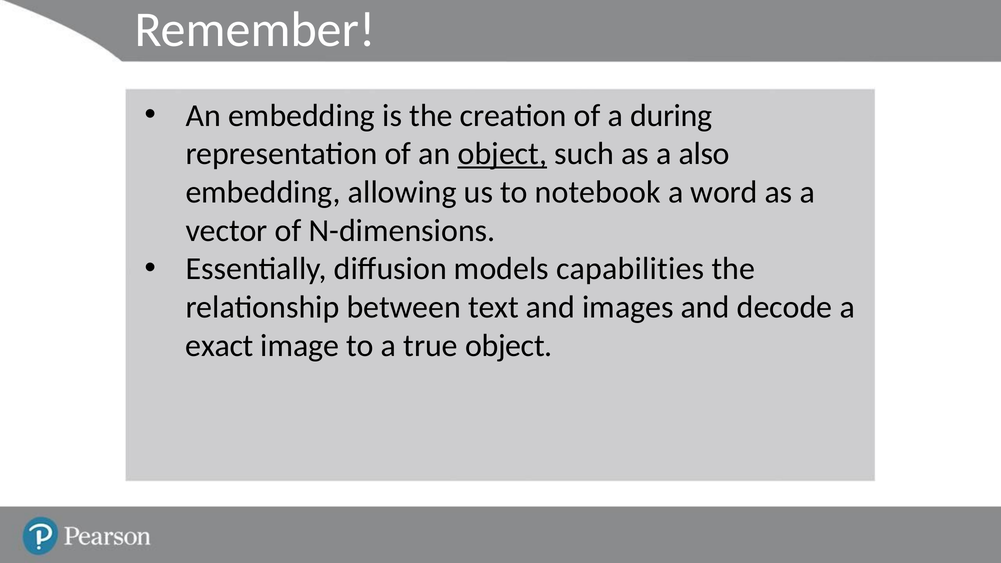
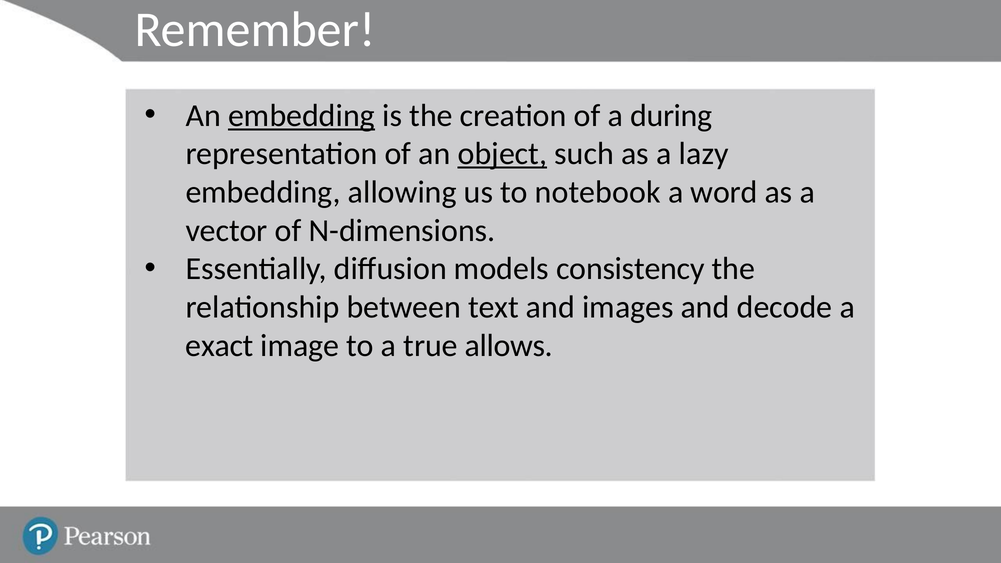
embedding underline: none -> present (301, 116)
also: also -> lazy (704, 154)
capabilities: capabilities -> consistency (630, 269)
true object: object -> allows (509, 346)
